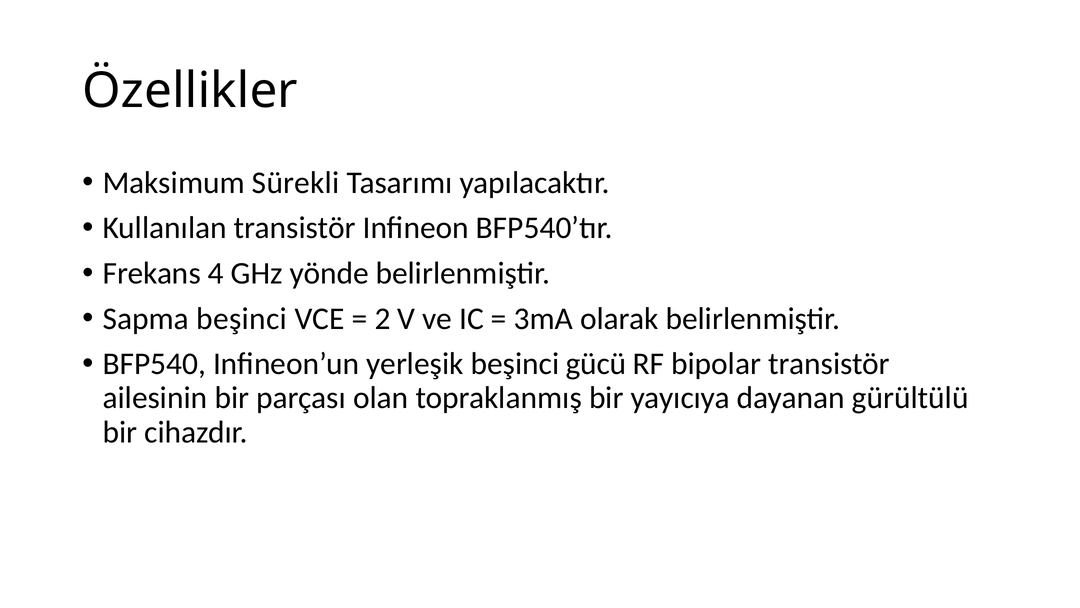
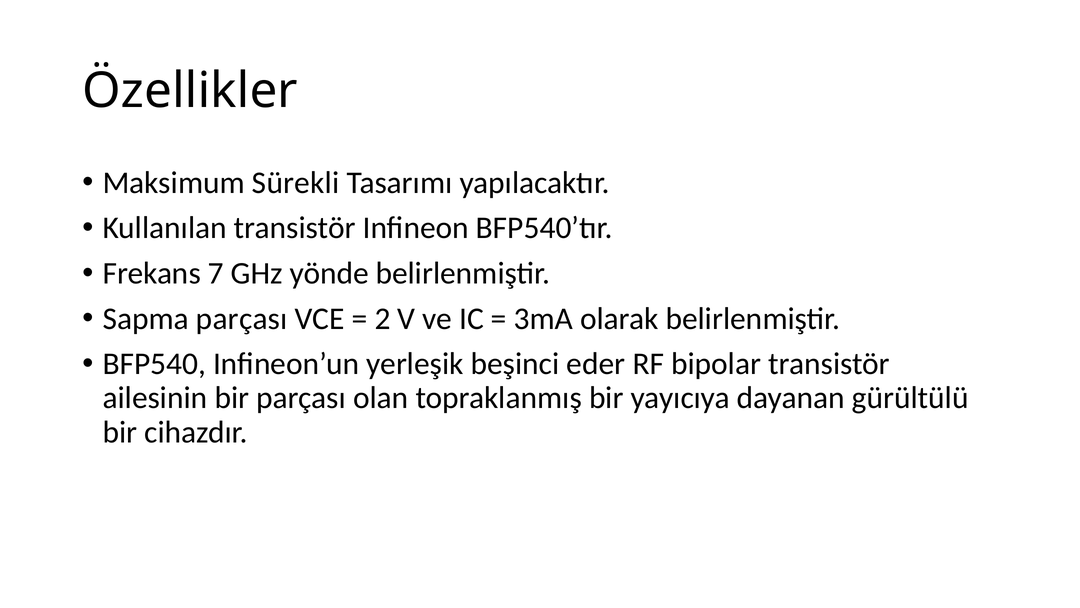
4: 4 -> 7 (216, 273)
Sapma beşinci: beşinci -> parçası (242, 318)
gücü: gücü -> eder (596, 364)
